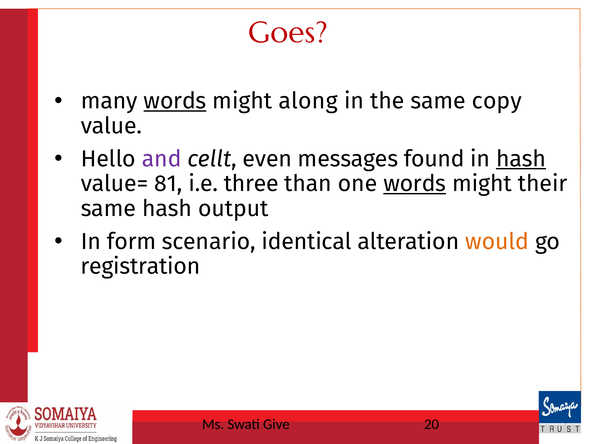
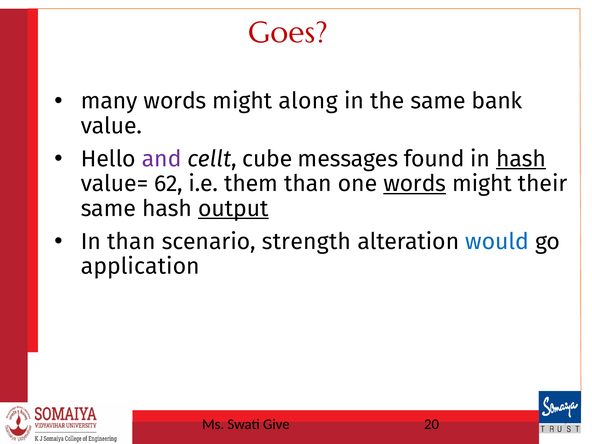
words underline: present -> none (175, 101)
copy: copy -> bank (497, 101)
even: even -> cube (267, 159)
81: 81 -> 62 (168, 184)
three: three -> them (251, 184)
output underline: none -> present (233, 209)
In form: form -> than (131, 242)
identical: identical -> strength (306, 242)
would colour: orange -> blue (497, 242)
registration: registration -> application (140, 266)
